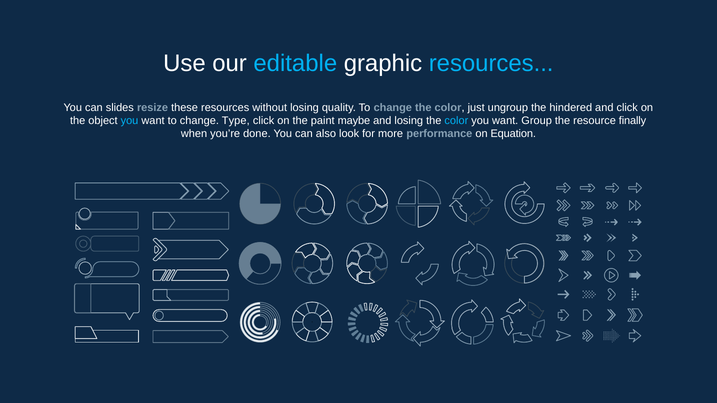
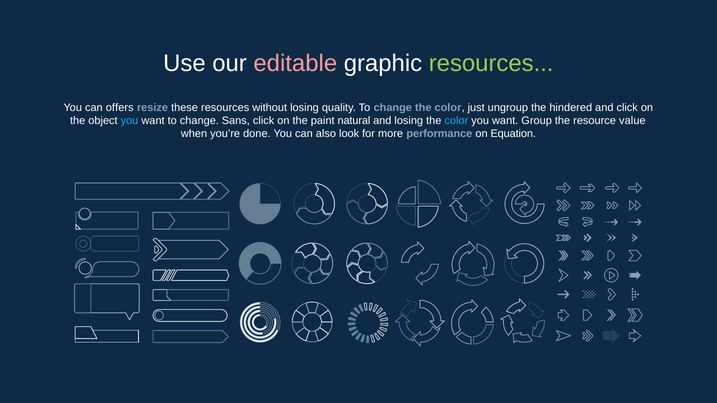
editable colour: light blue -> pink (295, 63)
resources colour: light blue -> light green (491, 63)
slides: slides -> offers (120, 108)
Type: Type -> Sans (236, 121)
maybe: maybe -> natural (354, 121)
finally: finally -> value (632, 121)
